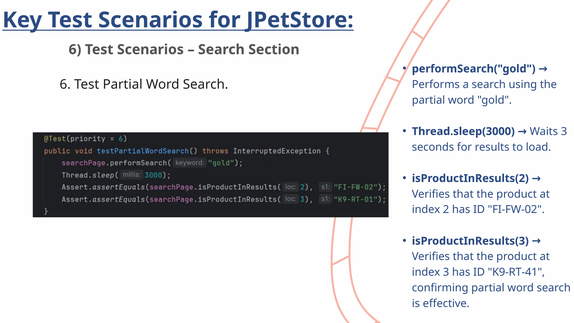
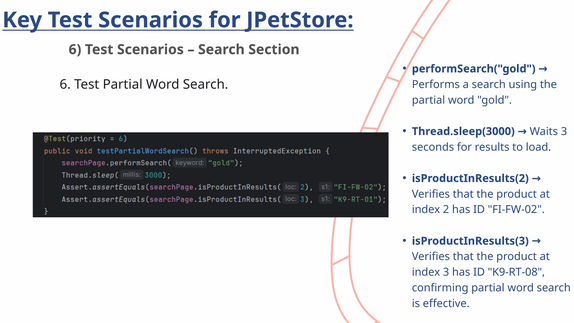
K9-RT-41: K9-RT-41 -> K9-RT-08 (516, 272)
